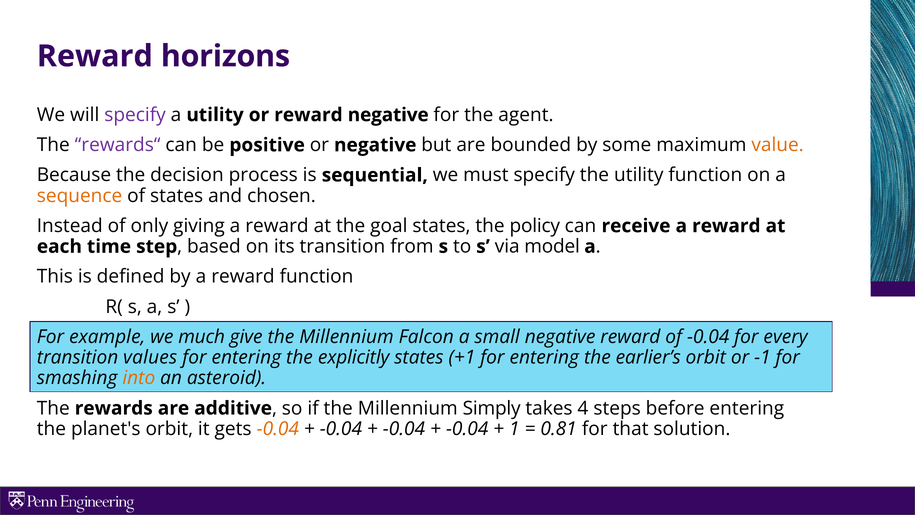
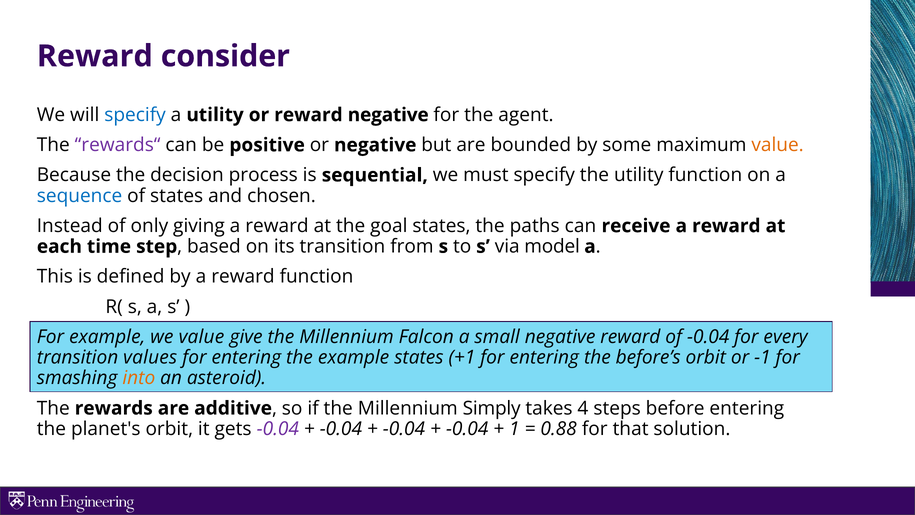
horizons: horizons -> consider (225, 56)
specify colour: purple -> blue (135, 115)
sequence colour: orange -> blue (80, 196)
policy: policy -> paths (535, 226)
we much: much -> value (201, 337)
the explicitly: explicitly -> example (354, 357)
earlier’s: earlier’s -> before’s (648, 357)
-0.04 colour: orange -> purple (278, 429)
0.81: 0.81 -> 0.88 (559, 429)
